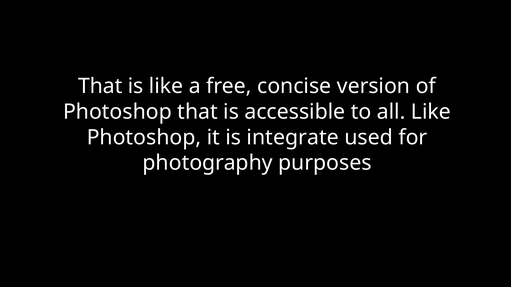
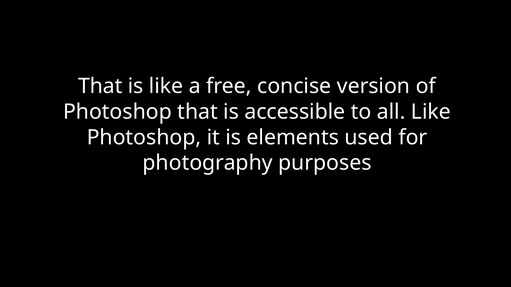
integrate: integrate -> elements (293, 138)
